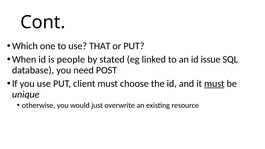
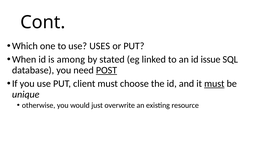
THAT: THAT -> USES (100, 46)
people: people -> among (71, 59)
POST underline: none -> present (107, 70)
